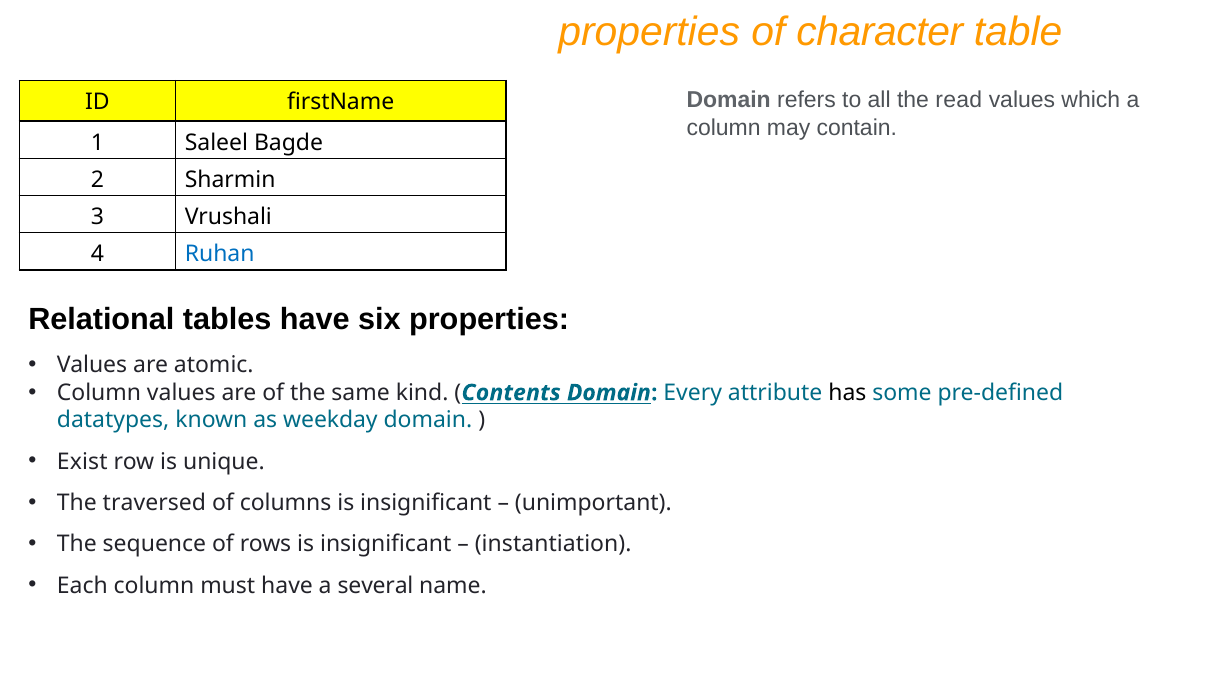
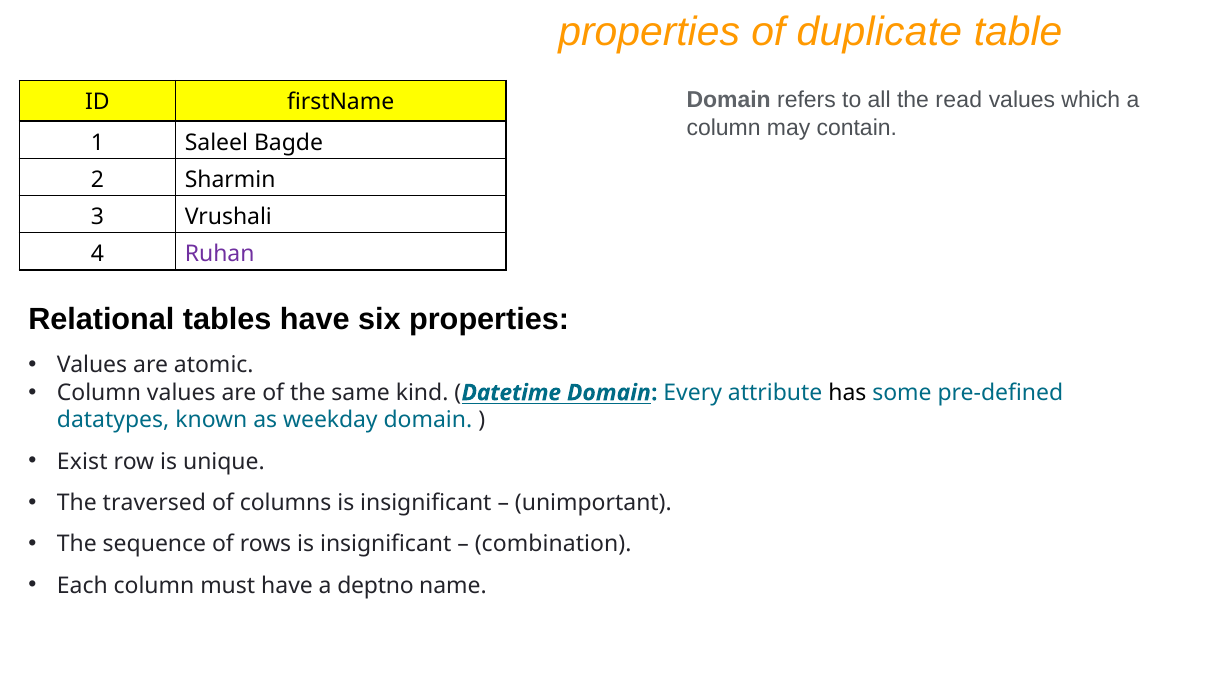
character: character -> duplicate (879, 32)
Ruhan colour: blue -> purple (220, 254)
Contents: Contents -> Datetime (511, 393)
instantiation: instantiation -> combination (553, 544)
several: several -> deptno (376, 586)
